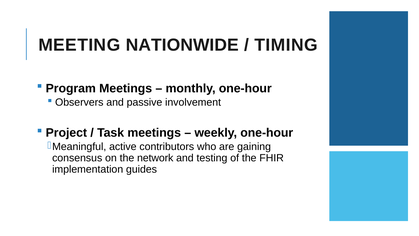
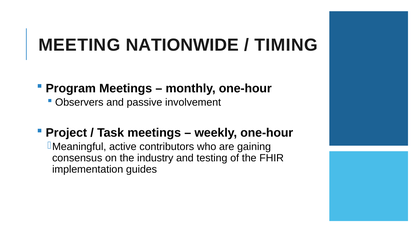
network: network -> industry (155, 158)
